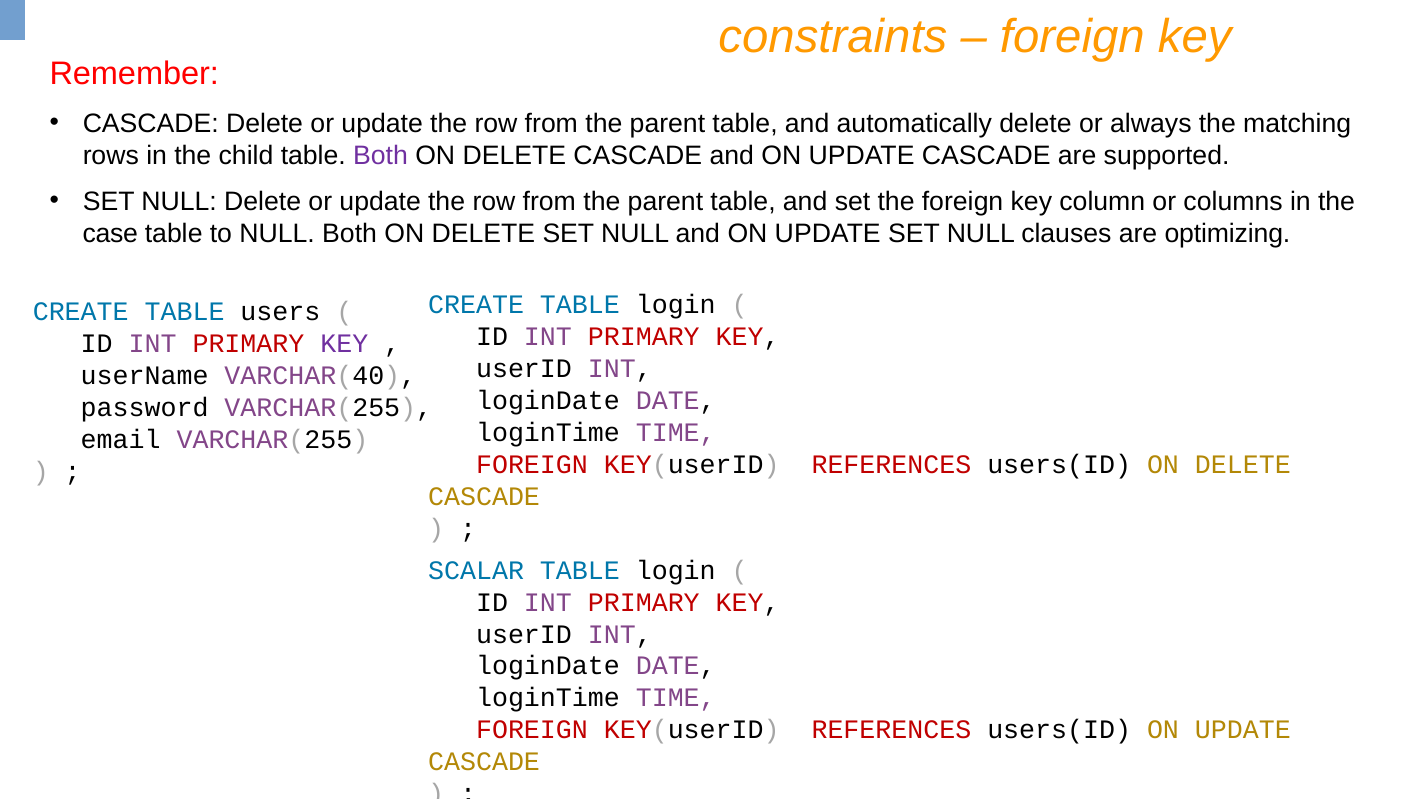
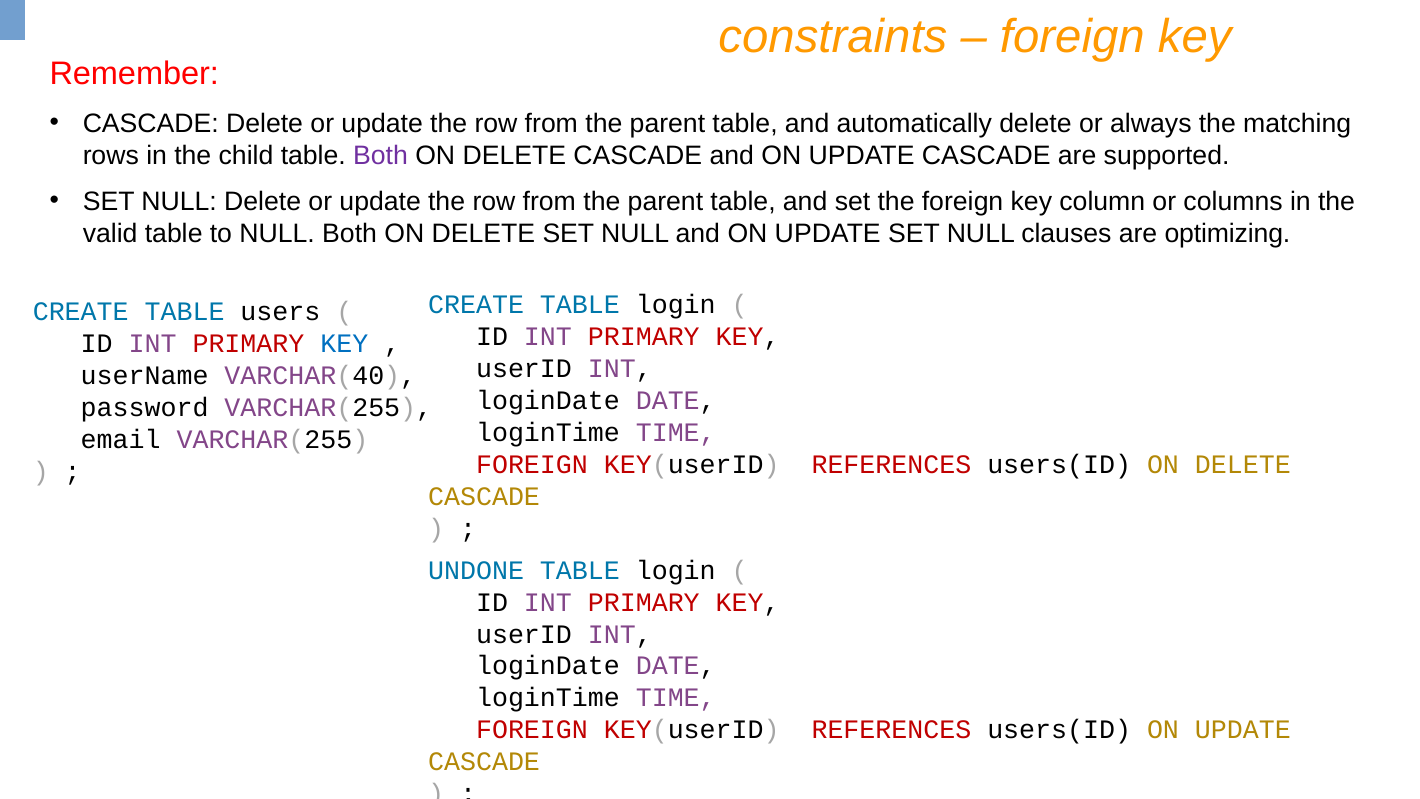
case: case -> valid (110, 233)
KEY colour: purple -> blue (344, 344)
SCALAR: SCALAR -> UNDONE (476, 570)
